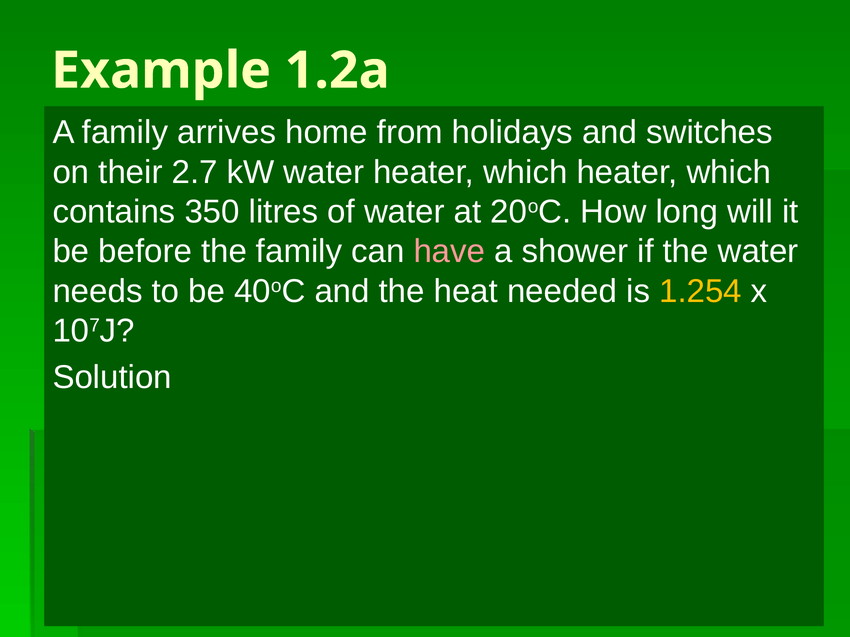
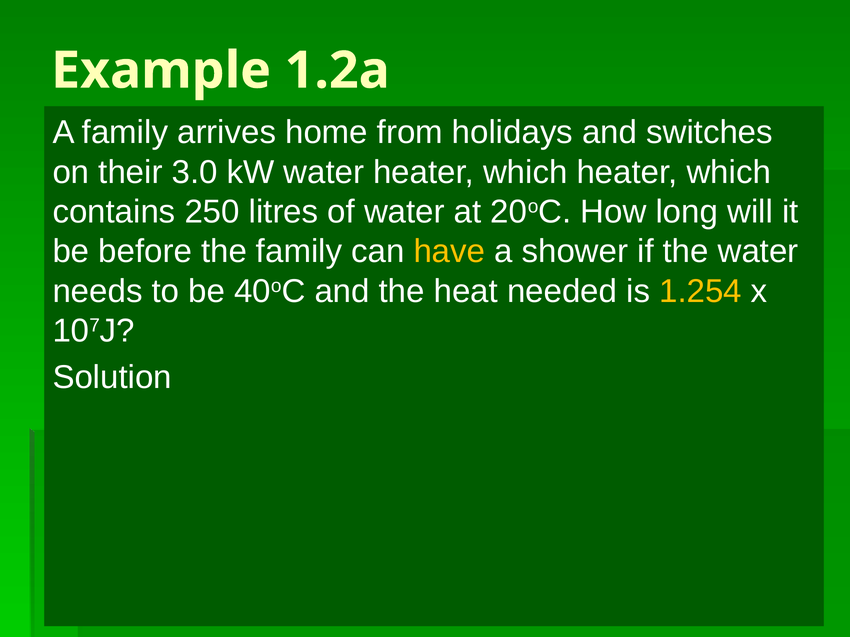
2.7: 2.7 -> 3.0 (195, 172)
350: 350 -> 250 (212, 212)
have colour: pink -> yellow (449, 252)
